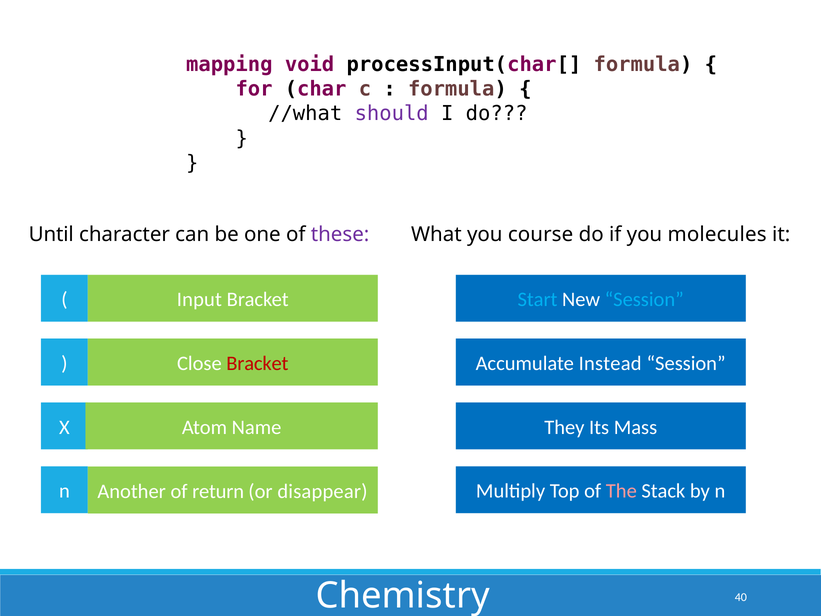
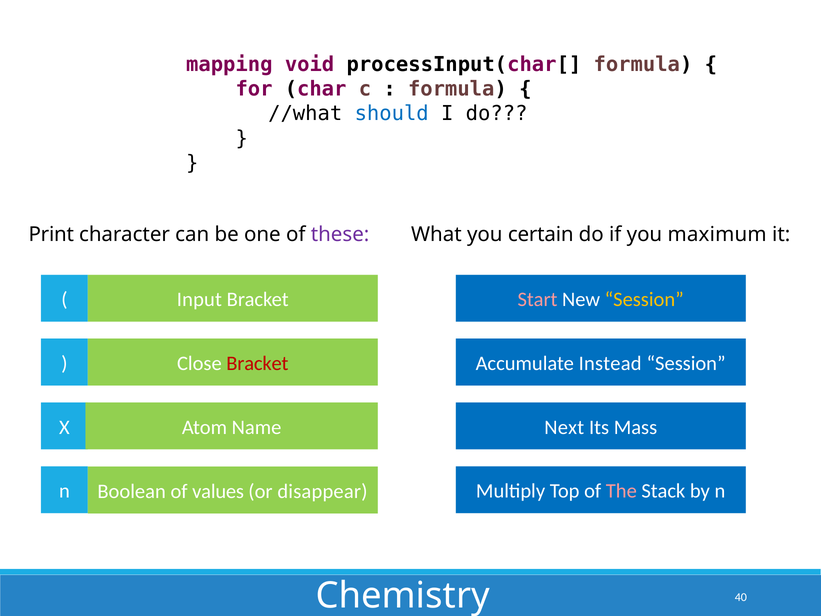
should colour: purple -> blue (392, 114)
Until: Until -> Print (51, 234)
course: course -> certain (541, 234)
molecules: molecules -> maximum (717, 234)
Start colour: light blue -> pink (538, 300)
Session colour: light blue -> yellow (644, 300)
They: They -> Next (564, 427)
Another: Another -> Boolean (132, 491)
return: return -> values (218, 491)
